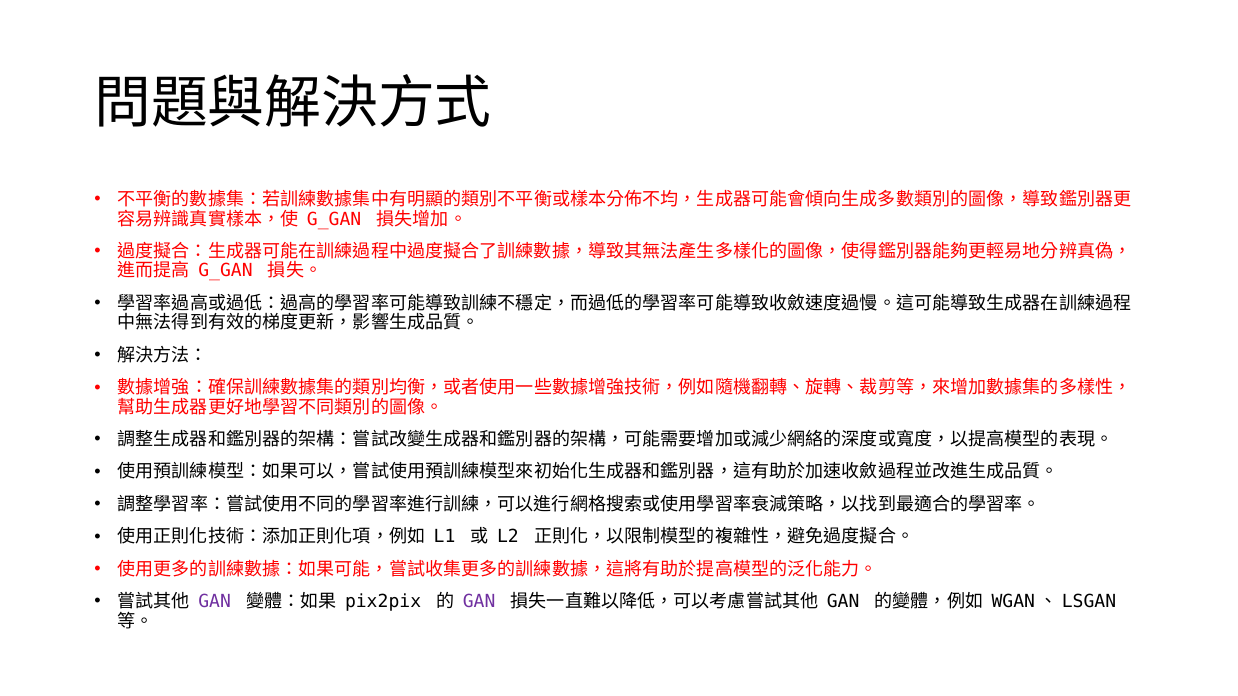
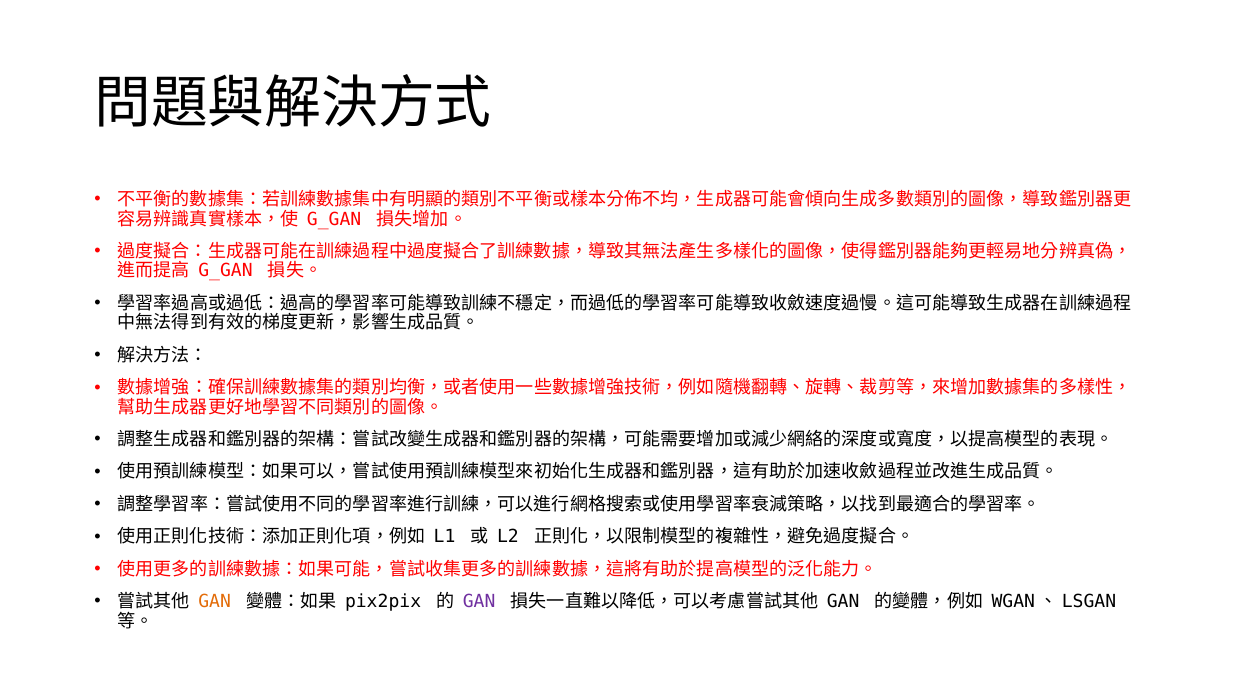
GAN colour: purple -> orange (215, 602)
